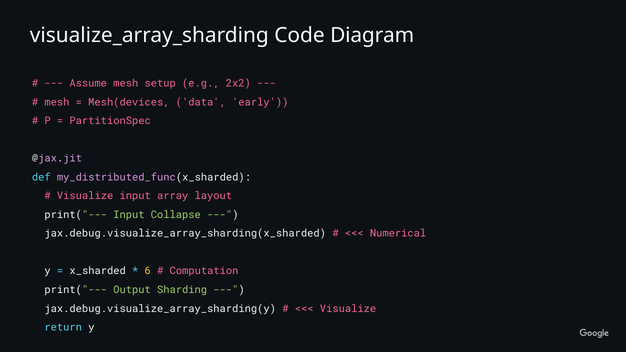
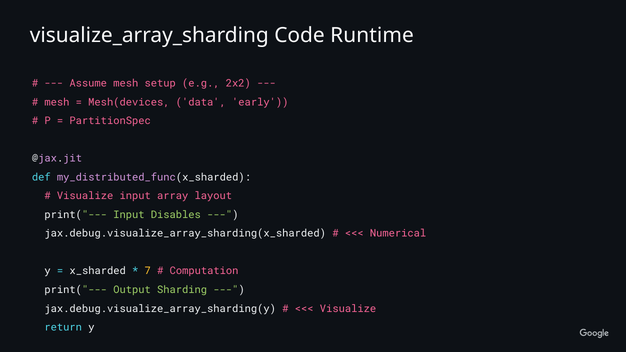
Diagram: Diagram -> Runtime (372, 36)
Collapse: Collapse -> Disables (176, 215)
6: 6 -> 7 (148, 271)
